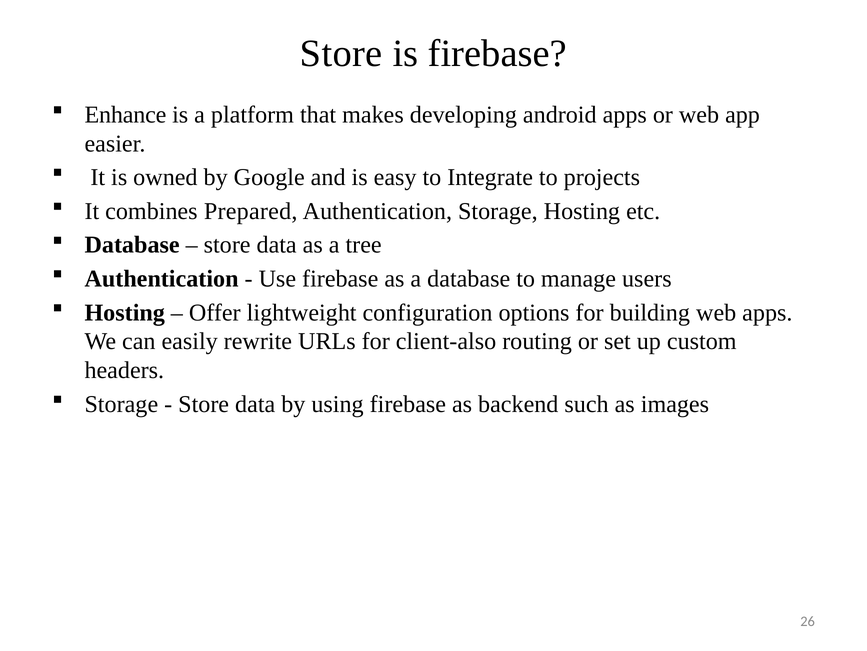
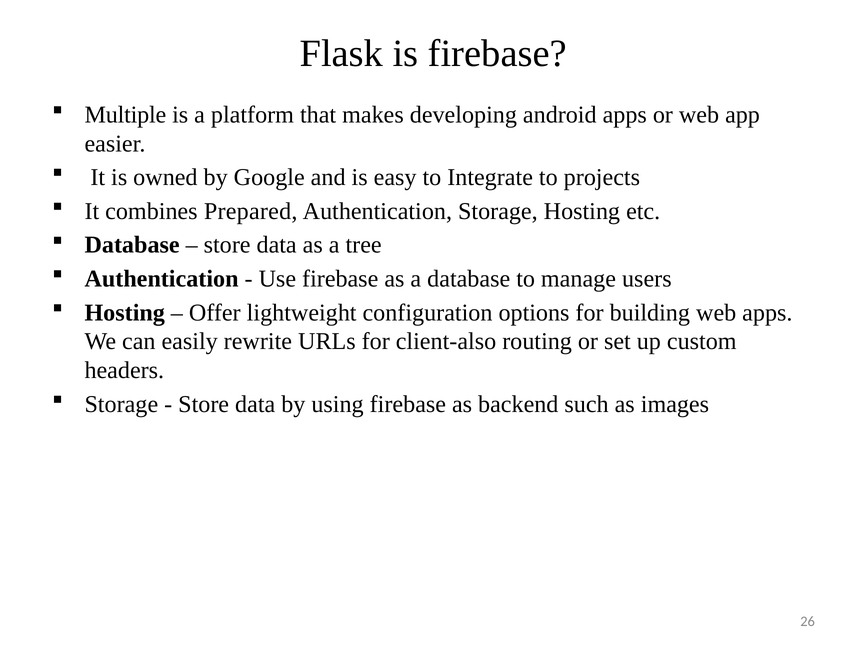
Store: Store -> Flask (341, 53)
Enhance: Enhance -> Multiple (125, 114)
